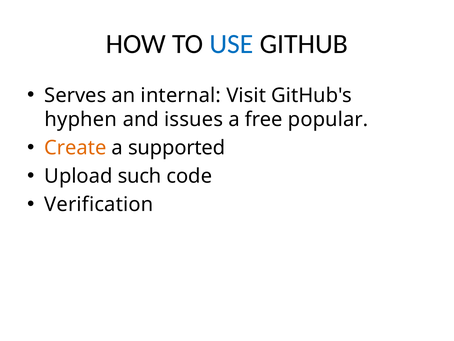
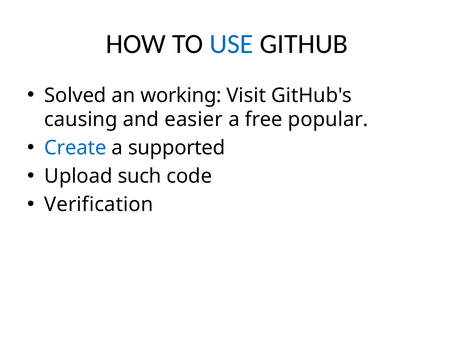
Serves: Serves -> Solved (75, 95)
internal: internal -> working (181, 95)
hyphen: hyphen -> causing (81, 119)
issues: issues -> easier (194, 119)
Create colour: orange -> blue (75, 148)
